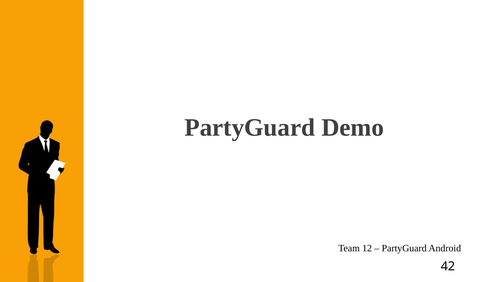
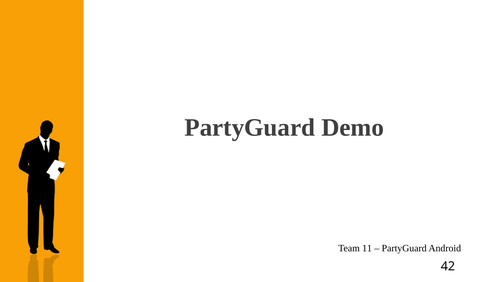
12: 12 -> 11 (367, 248)
